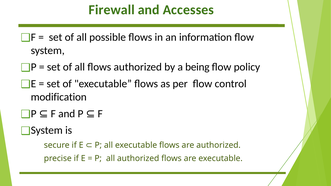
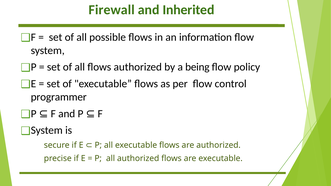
Accesses: Accesses -> Inherited (188, 10)
modification: modification -> programmer (59, 97)
